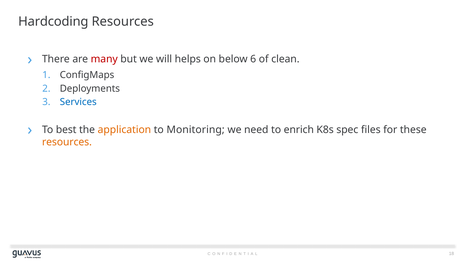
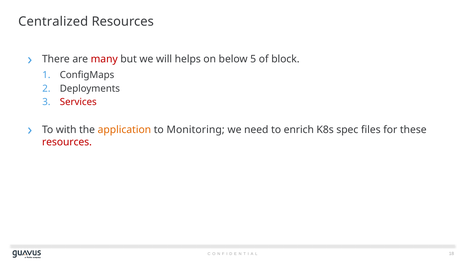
Hardcoding: Hardcoding -> Centralized (53, 22)
6: 6 -> 5 (253, 59)
clean: clean -> block (285, 59)
Services colour: blue -> red (78, 102)
best: best -> with (66, 129)
resources colour: orange -> red (67, 142)
